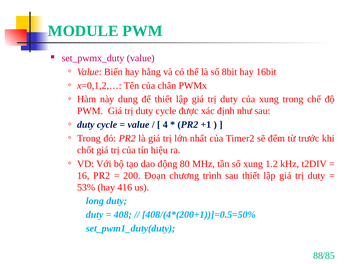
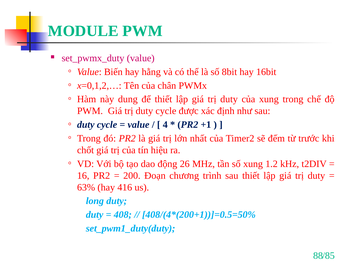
80: 80 -> 26 (185, 164)
53%: 53% -> 63% (86, 188)
